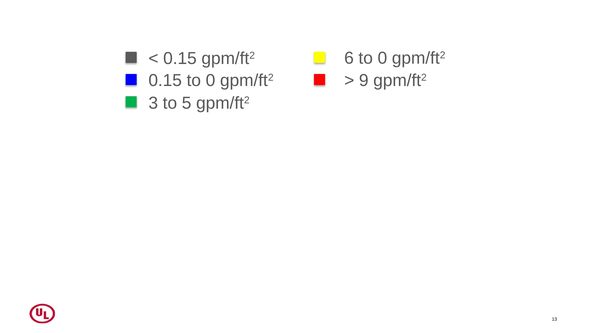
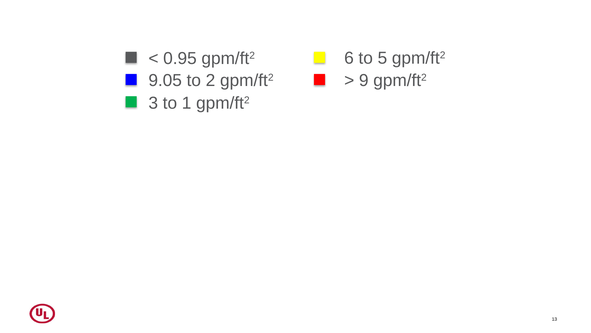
6 to 0: 0 -> 5 (382, 58)
0.15: 0.15 -> 0.95 (180, 58)
0.15: 0.15 -> 9.05 (165, 80)
0: 0 -> 2 (211, 80)
5: 5 -> 1 (187, 103)
